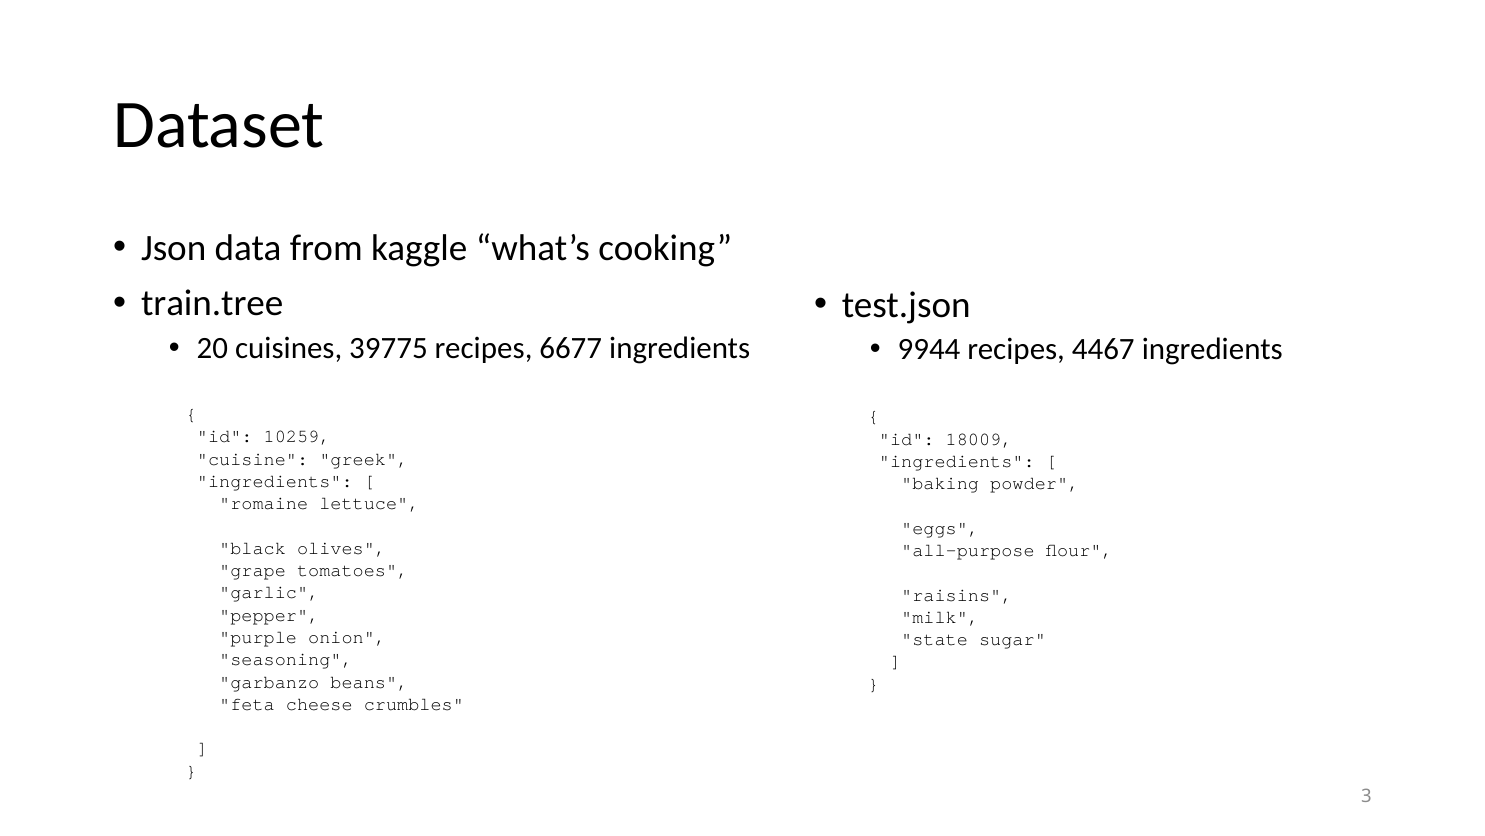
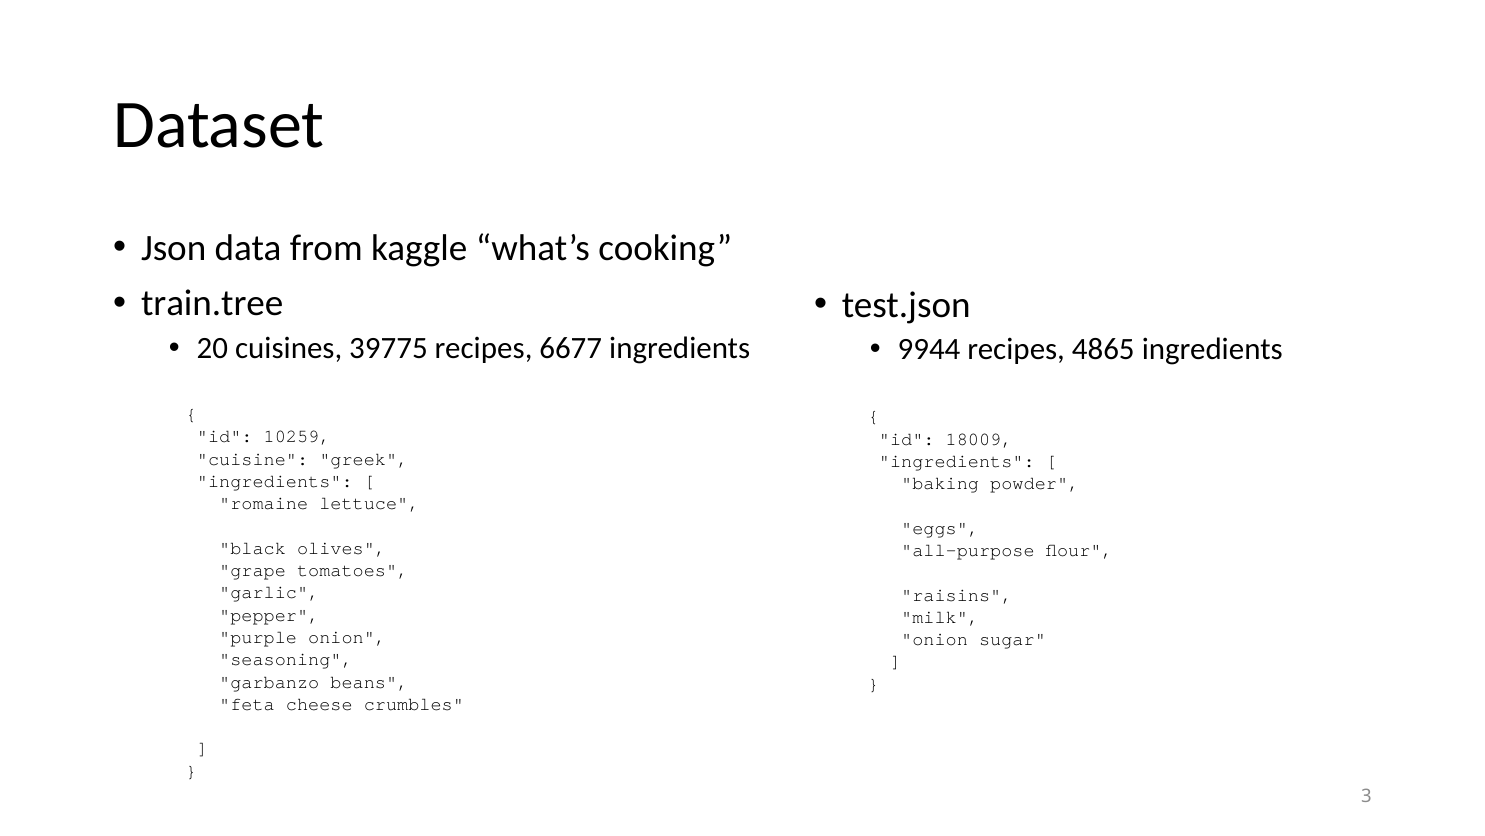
4467: 4467 -> 4865 (1103, 349)
state: state -> onion (935, 639)
